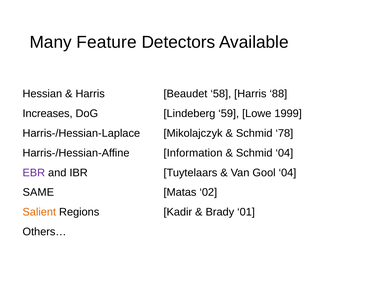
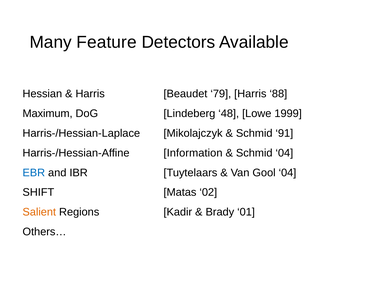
58: 58 -> 79 (221, 94)
Increases: Increases -> Maximum (48, 113)
59: 59 -> 48 (229, 113)
78: 78 -> 91 (284, 133)
EBR colour: purple -> blue (34, 173)
SAME: SAME -> SHIFT (38, 192)
